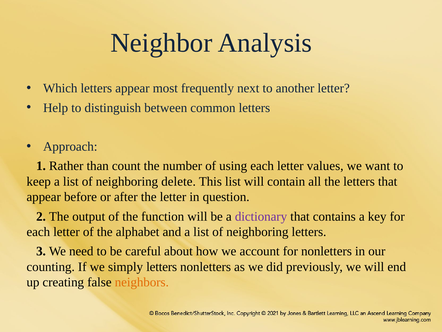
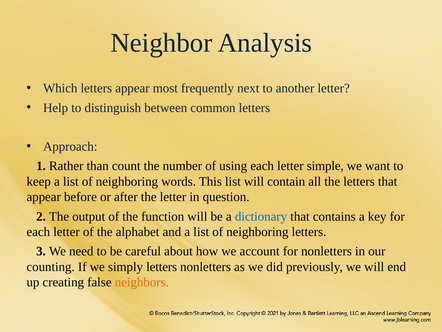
values: values -> simple (325, 166)
delete: delete -> words (179, 181)
dictionary colour: purple -> blue (261, 216)
